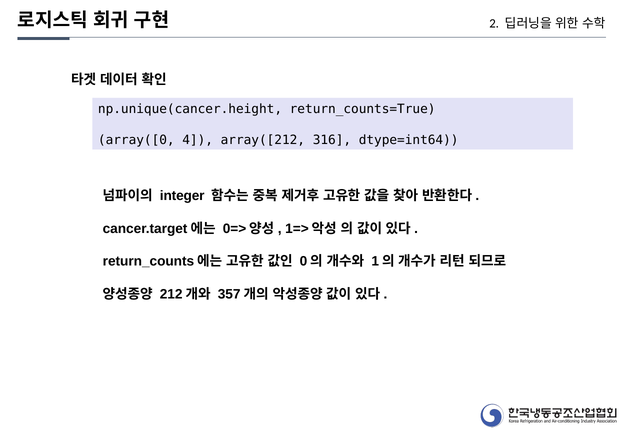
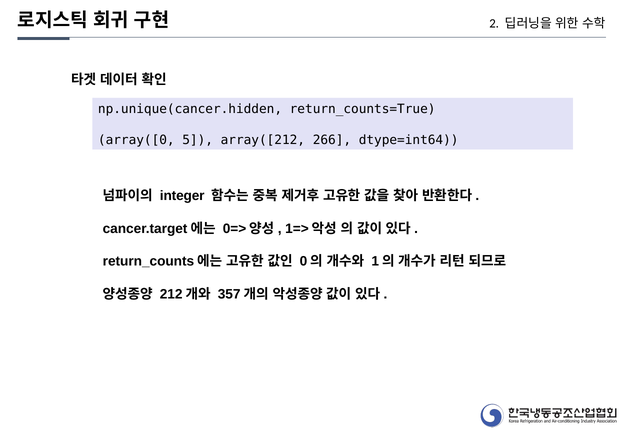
np.unique(cancer.height: np.unique(cancer.height -> np.unique(cancer.hidden (190, 109)
4: 4 -> 5 (198, 140)
316: 316 -> 266 (332, 140)
